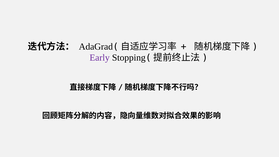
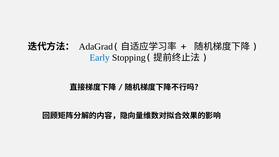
Early colour: purple -> blue (100, 58)
